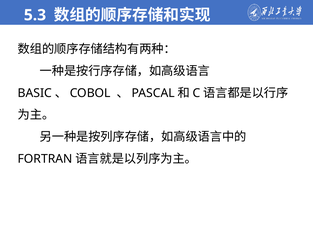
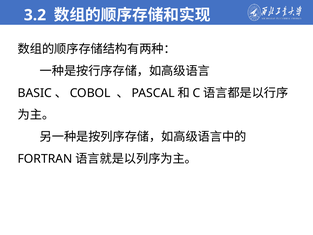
5.3: 5.3 -> 3.2 (35, 15)
